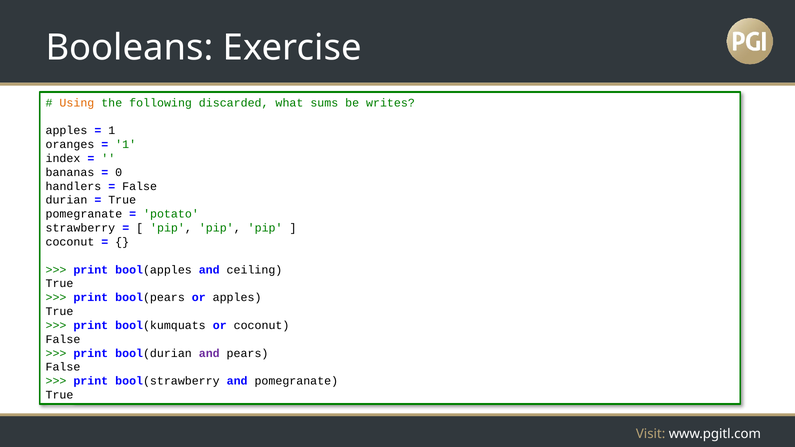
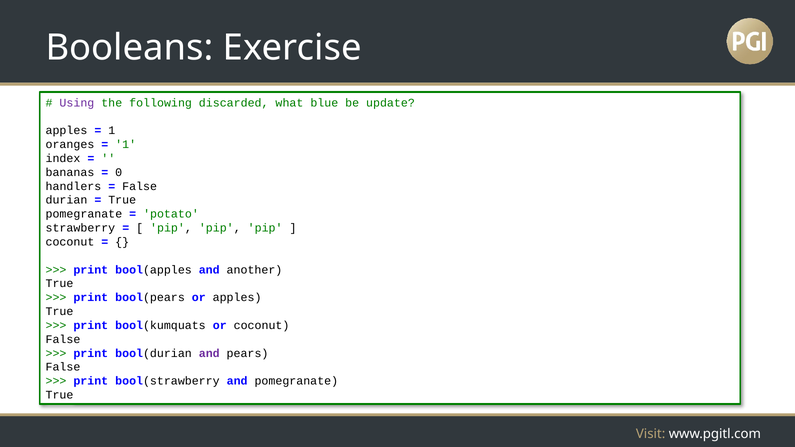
Using colour: orange -> purple (77, 103)
sums: sums -> blue (324, 103)
writes: writes -> update (390, 103)
ceiling: ceiling -> another (254, 270)
